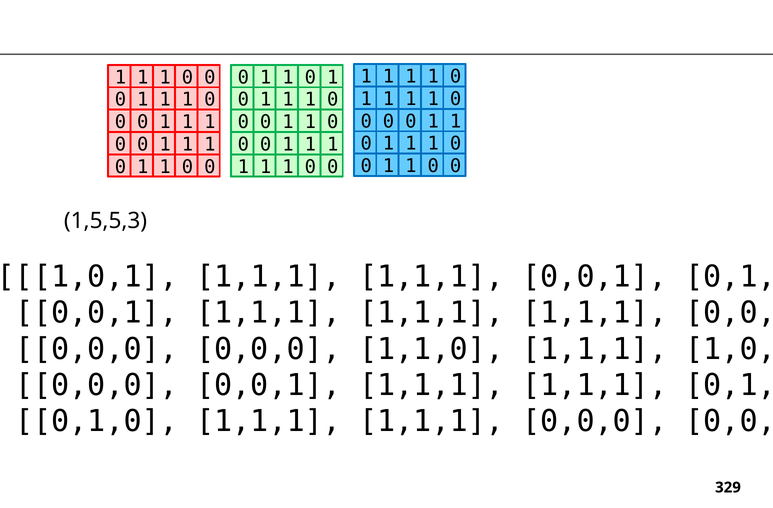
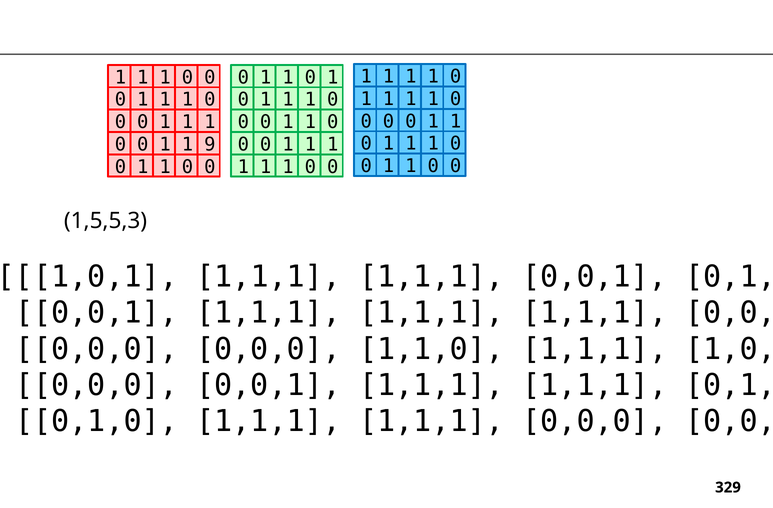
1: 1 -> 9 (210, 144)
